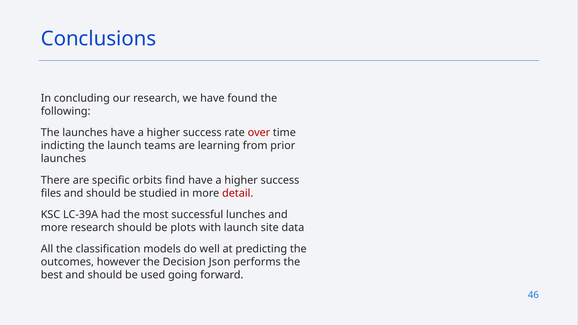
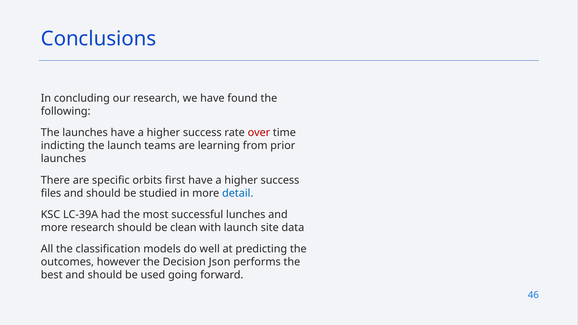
find: find -> first (175, 180)
detail colour: red -> blue (238, 193)
plots: plots -> clean (183, 228)
